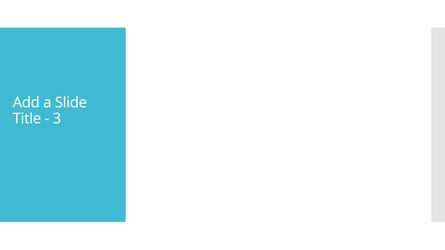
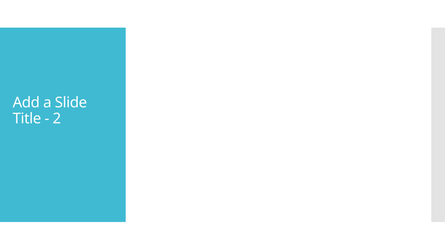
3: 3 -> 2 (57, 119)
